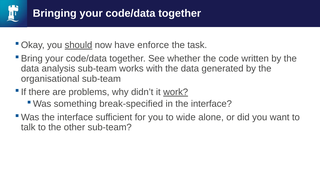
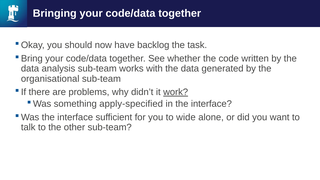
should underline: present -> none (78, 45)
enforce: enforce -> backlog (153, 45)
break-specified: break-specified -> apply-specified (131, 104)
